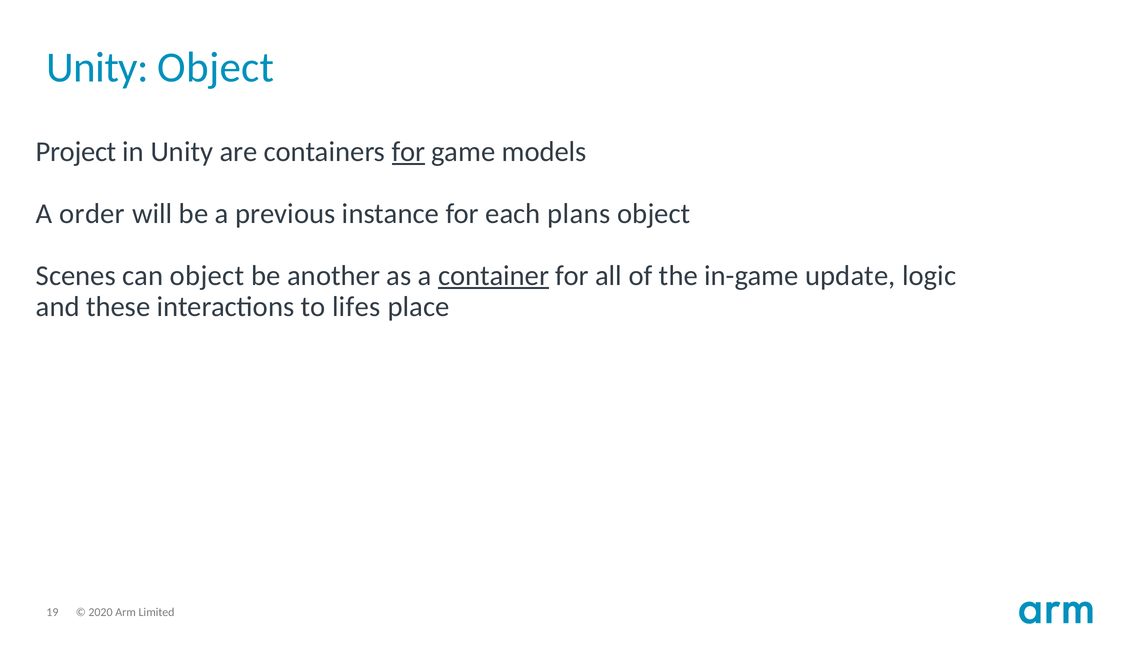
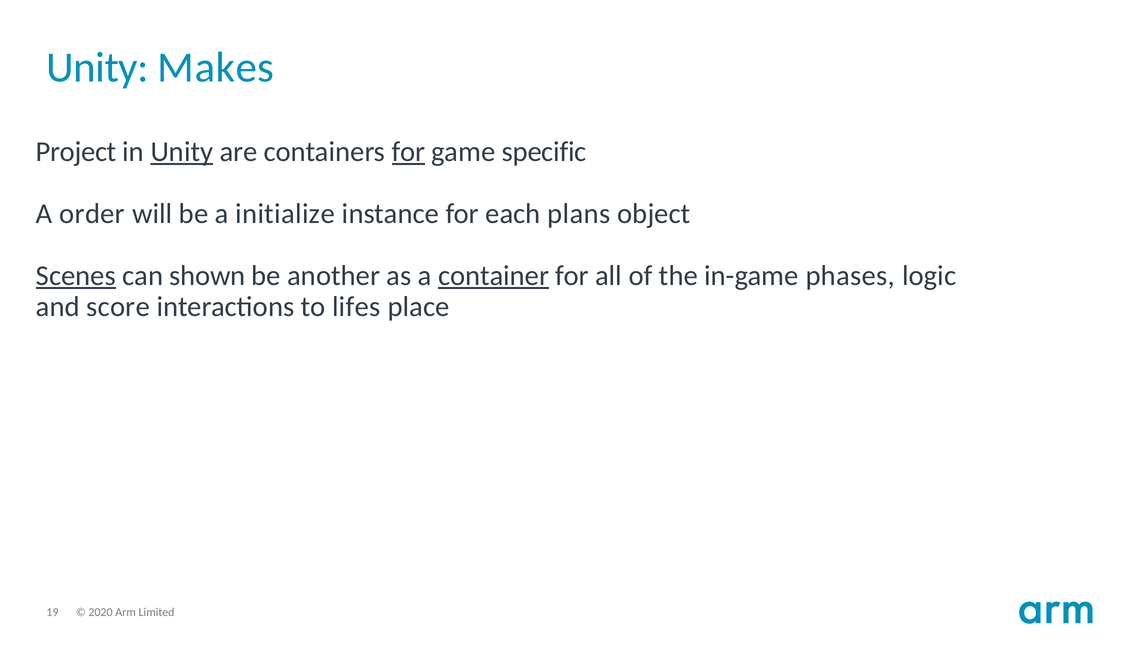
Unity Object: Object -> Makes (216, 68)
Unity underline: none -> present (182, 152)
models: models -> specific (544, 152)
previous: previous -> initialize (285, 214)
Scenes underline: none -> present (76, 276)
can object: object -> shown (207, 276)
update: update -> phases (850, 276)
these: these -> score (118, 307)
